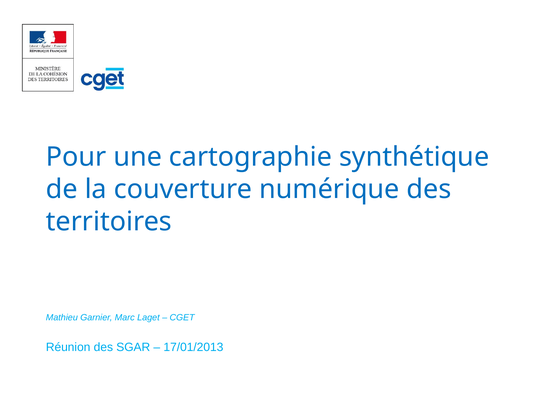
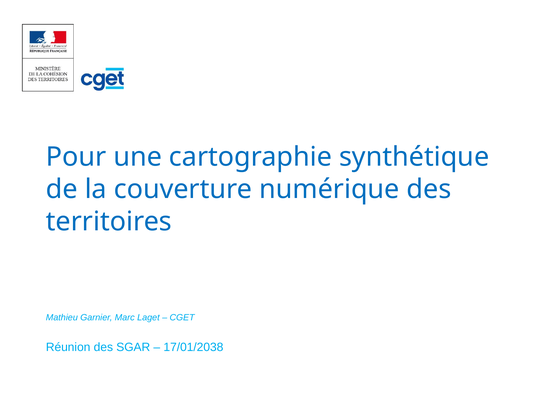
17/01/2013: 17/01/2013 -> 17/01/2038 (193, 347)
